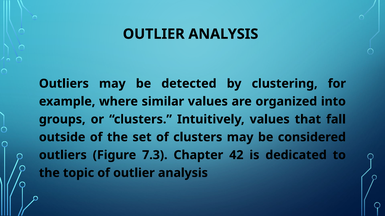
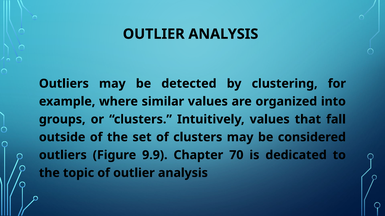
7.3: 7.3 -> 9.9 (155, 155)
42: 42 -> 70 (236, 155)
